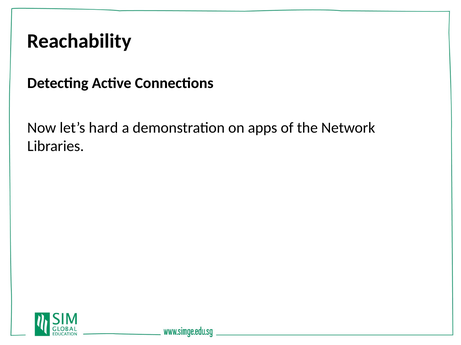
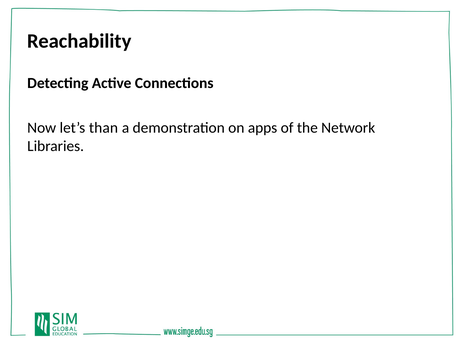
hard: hard -> than (103, 128)
